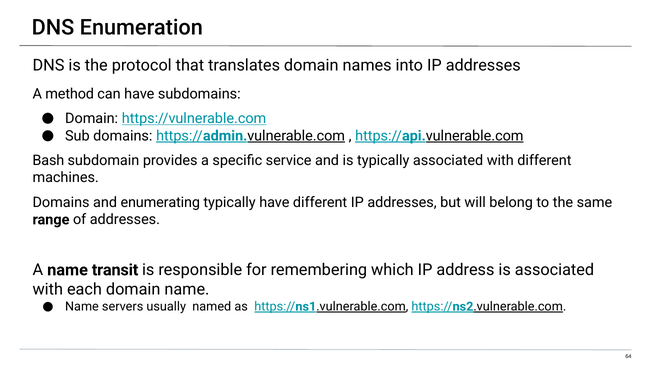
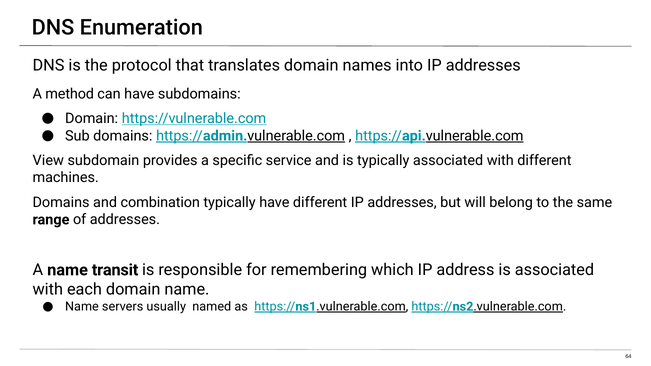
Bash: Bash -> View (48, 160)
enumerating: enumerating -> combination (160, 202)
